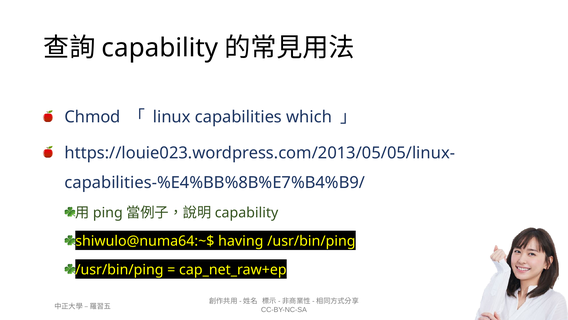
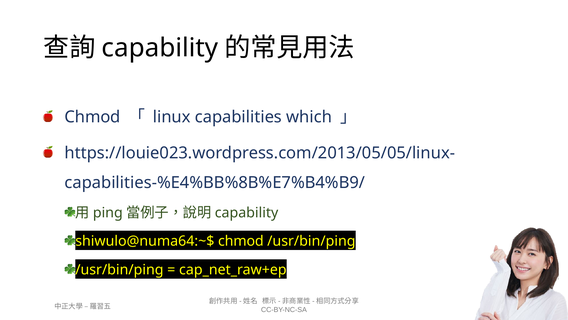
shiwulo@numa64:~$ having: having -> chmod (241, 241)
